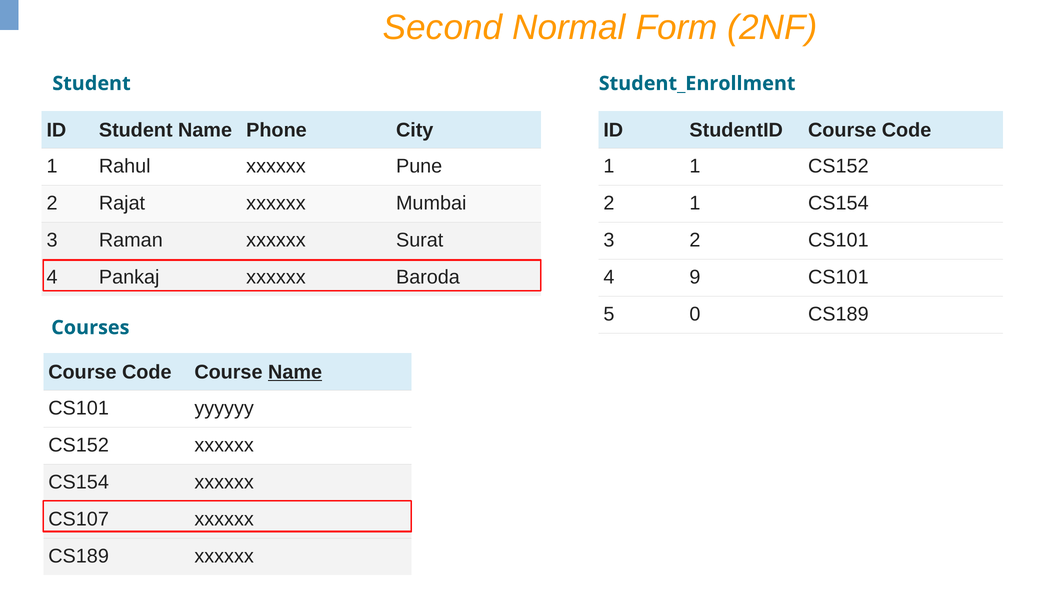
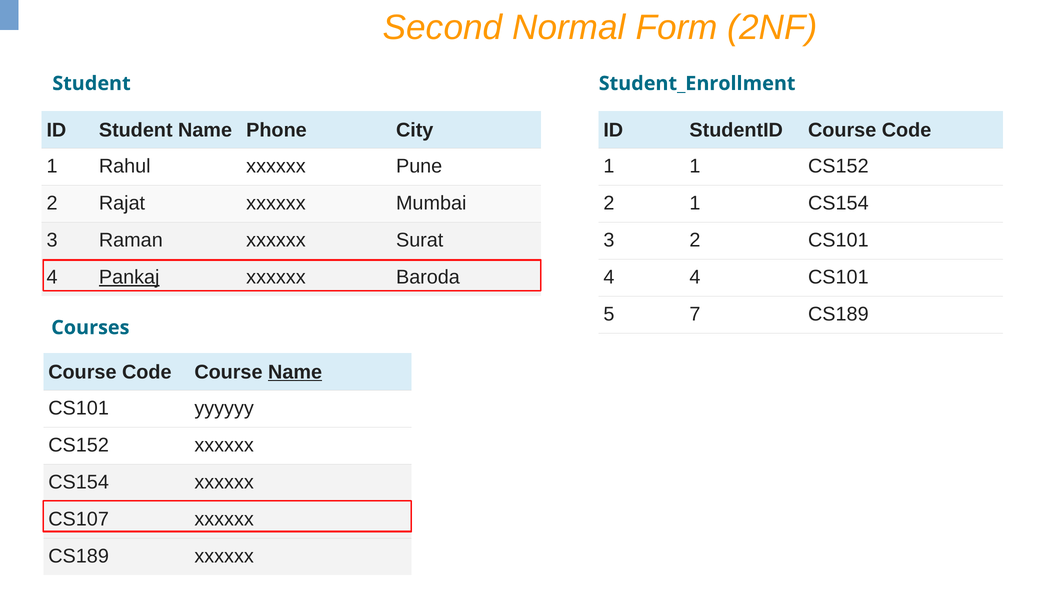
Pankaj underline: none -> present (129, 277)
4 9: 9 -> 4 (695, 277)
0: 0 -> 7 (695, 314)
